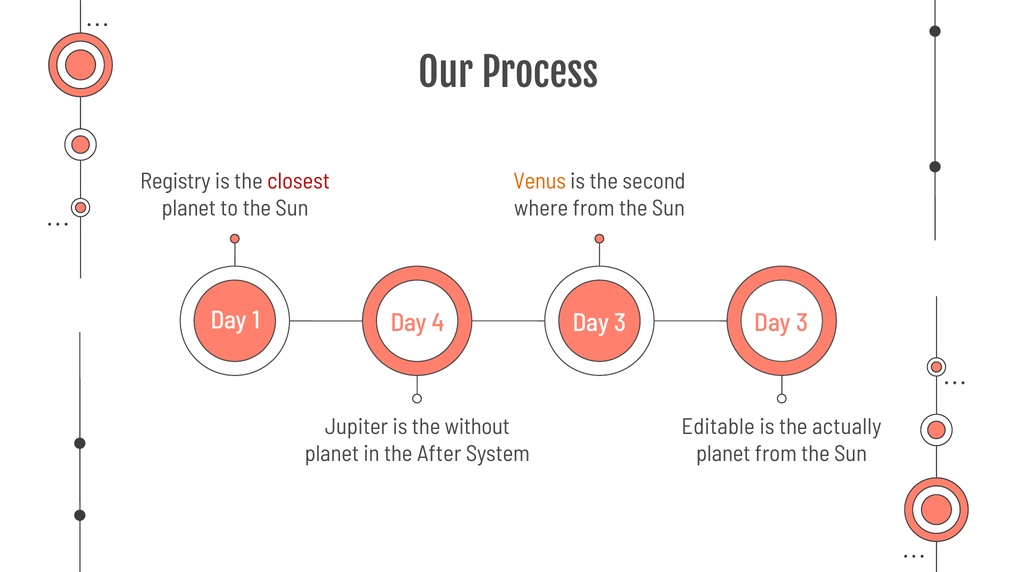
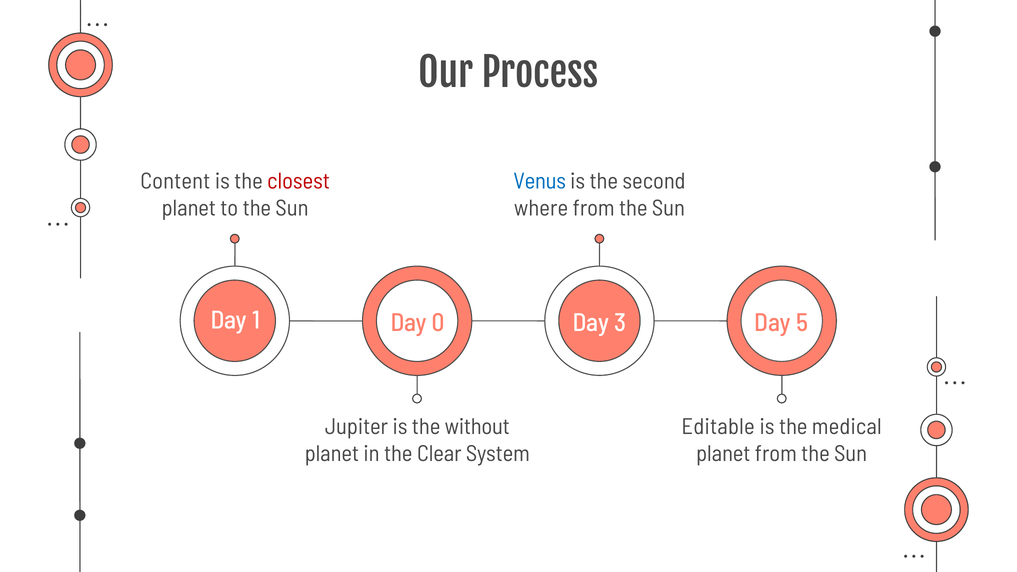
Registry: Registry -> Content (175, 181)
Venus colour: orange -> blue (540, 181)
4: 4 -> 0 (438, 323)
3 Day 3: 3 -> 5 (802, 323)
actually: actually -> medical (847, 427)
After: After -> Clear (439, 454)
